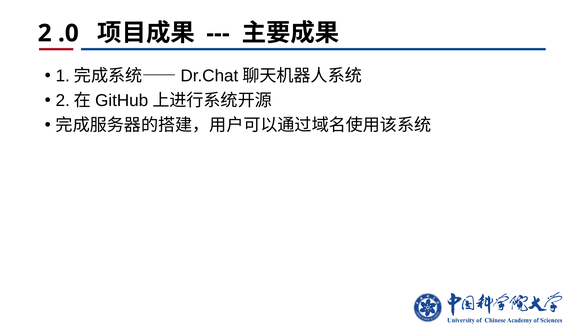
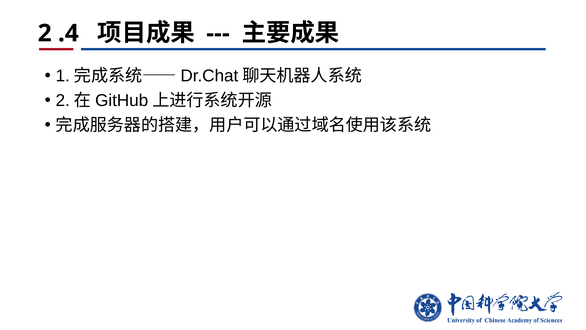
.0: .0 -> .4 (68, 33)
